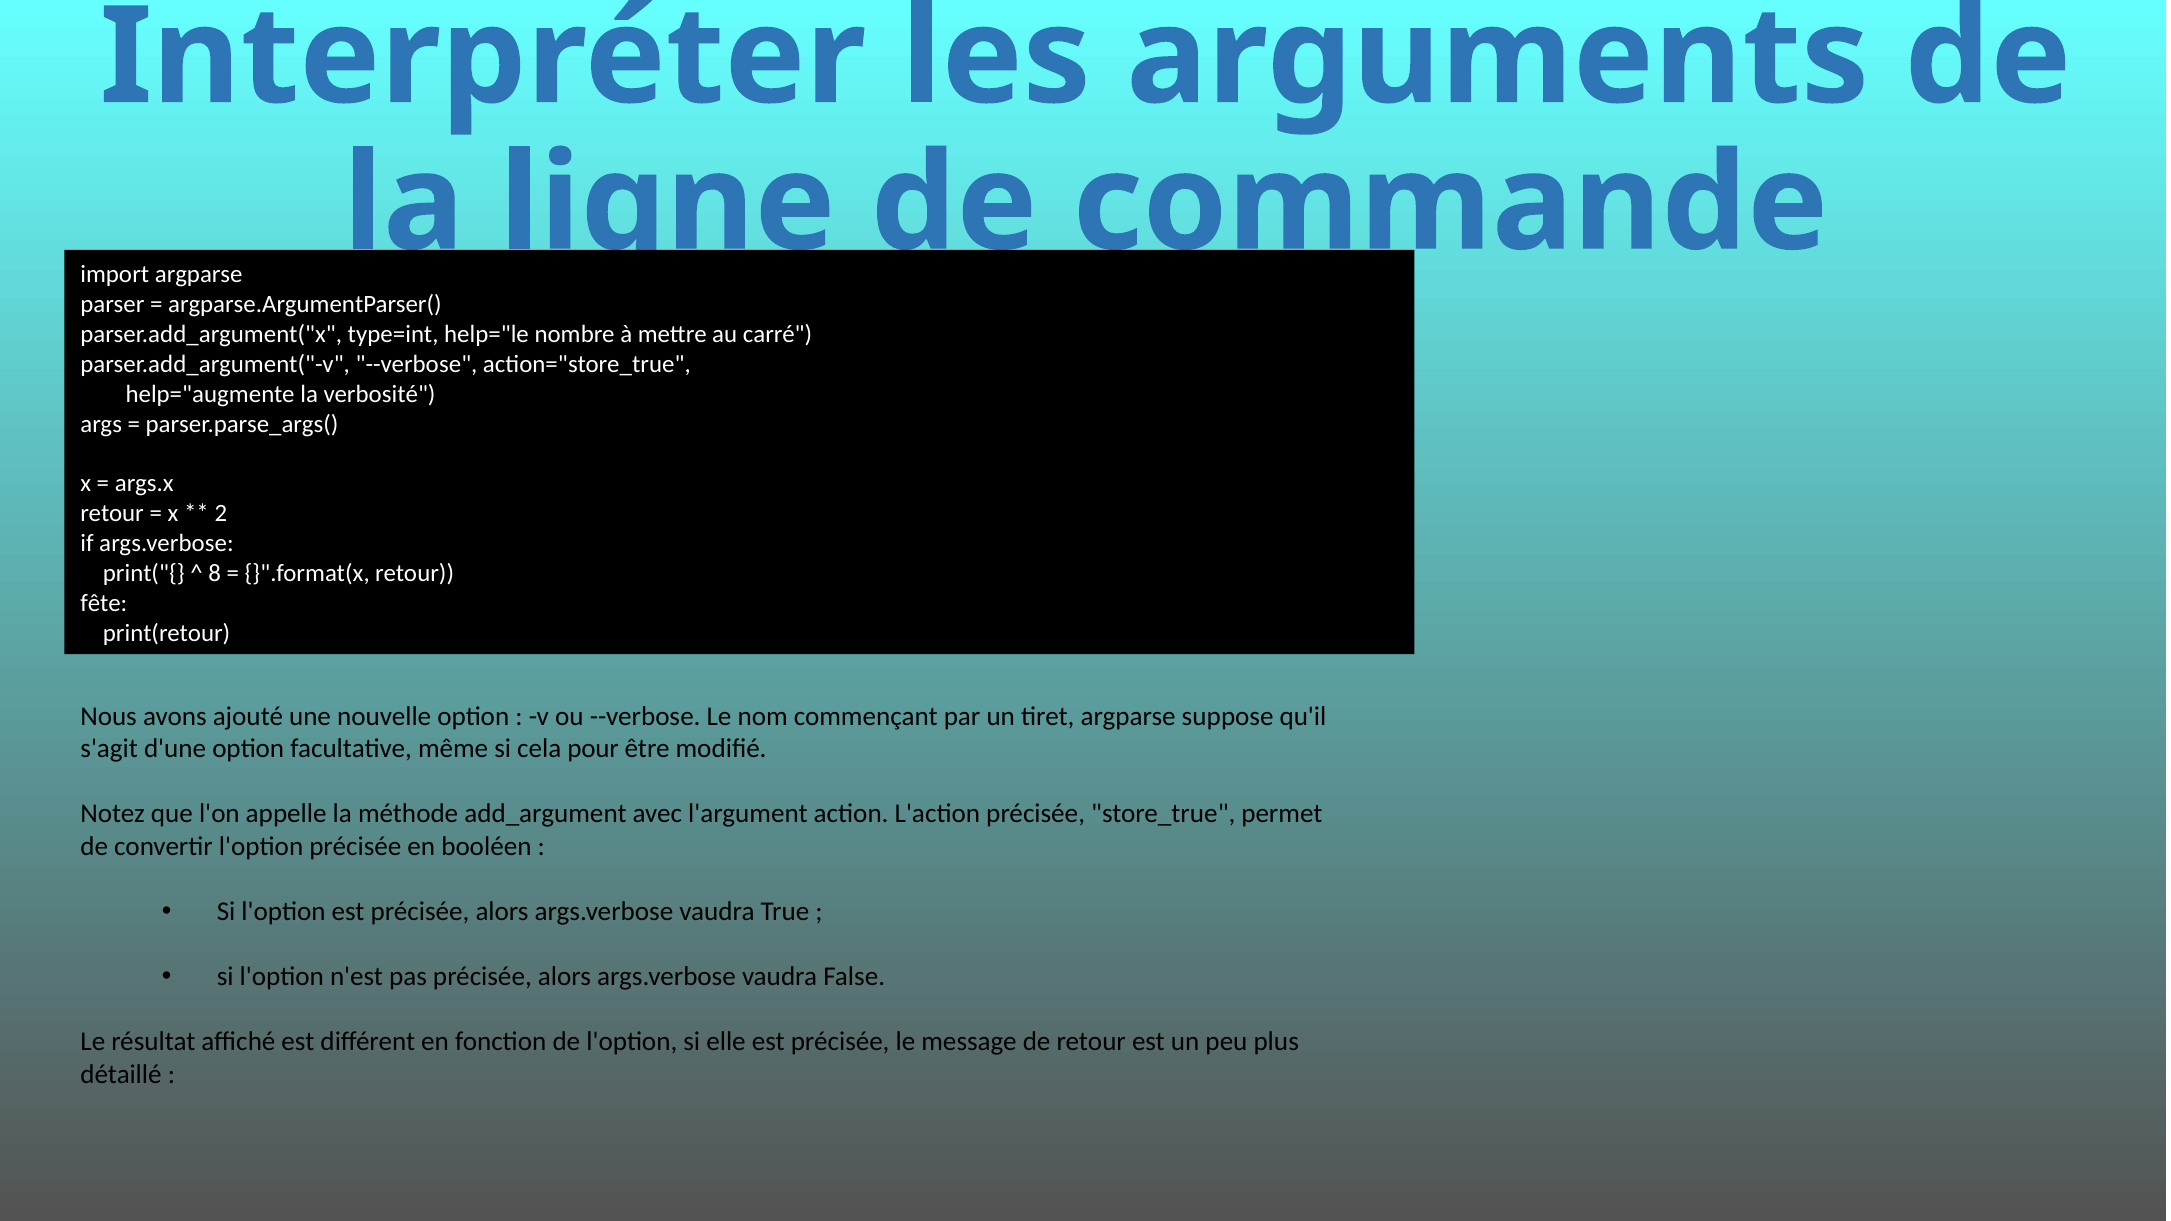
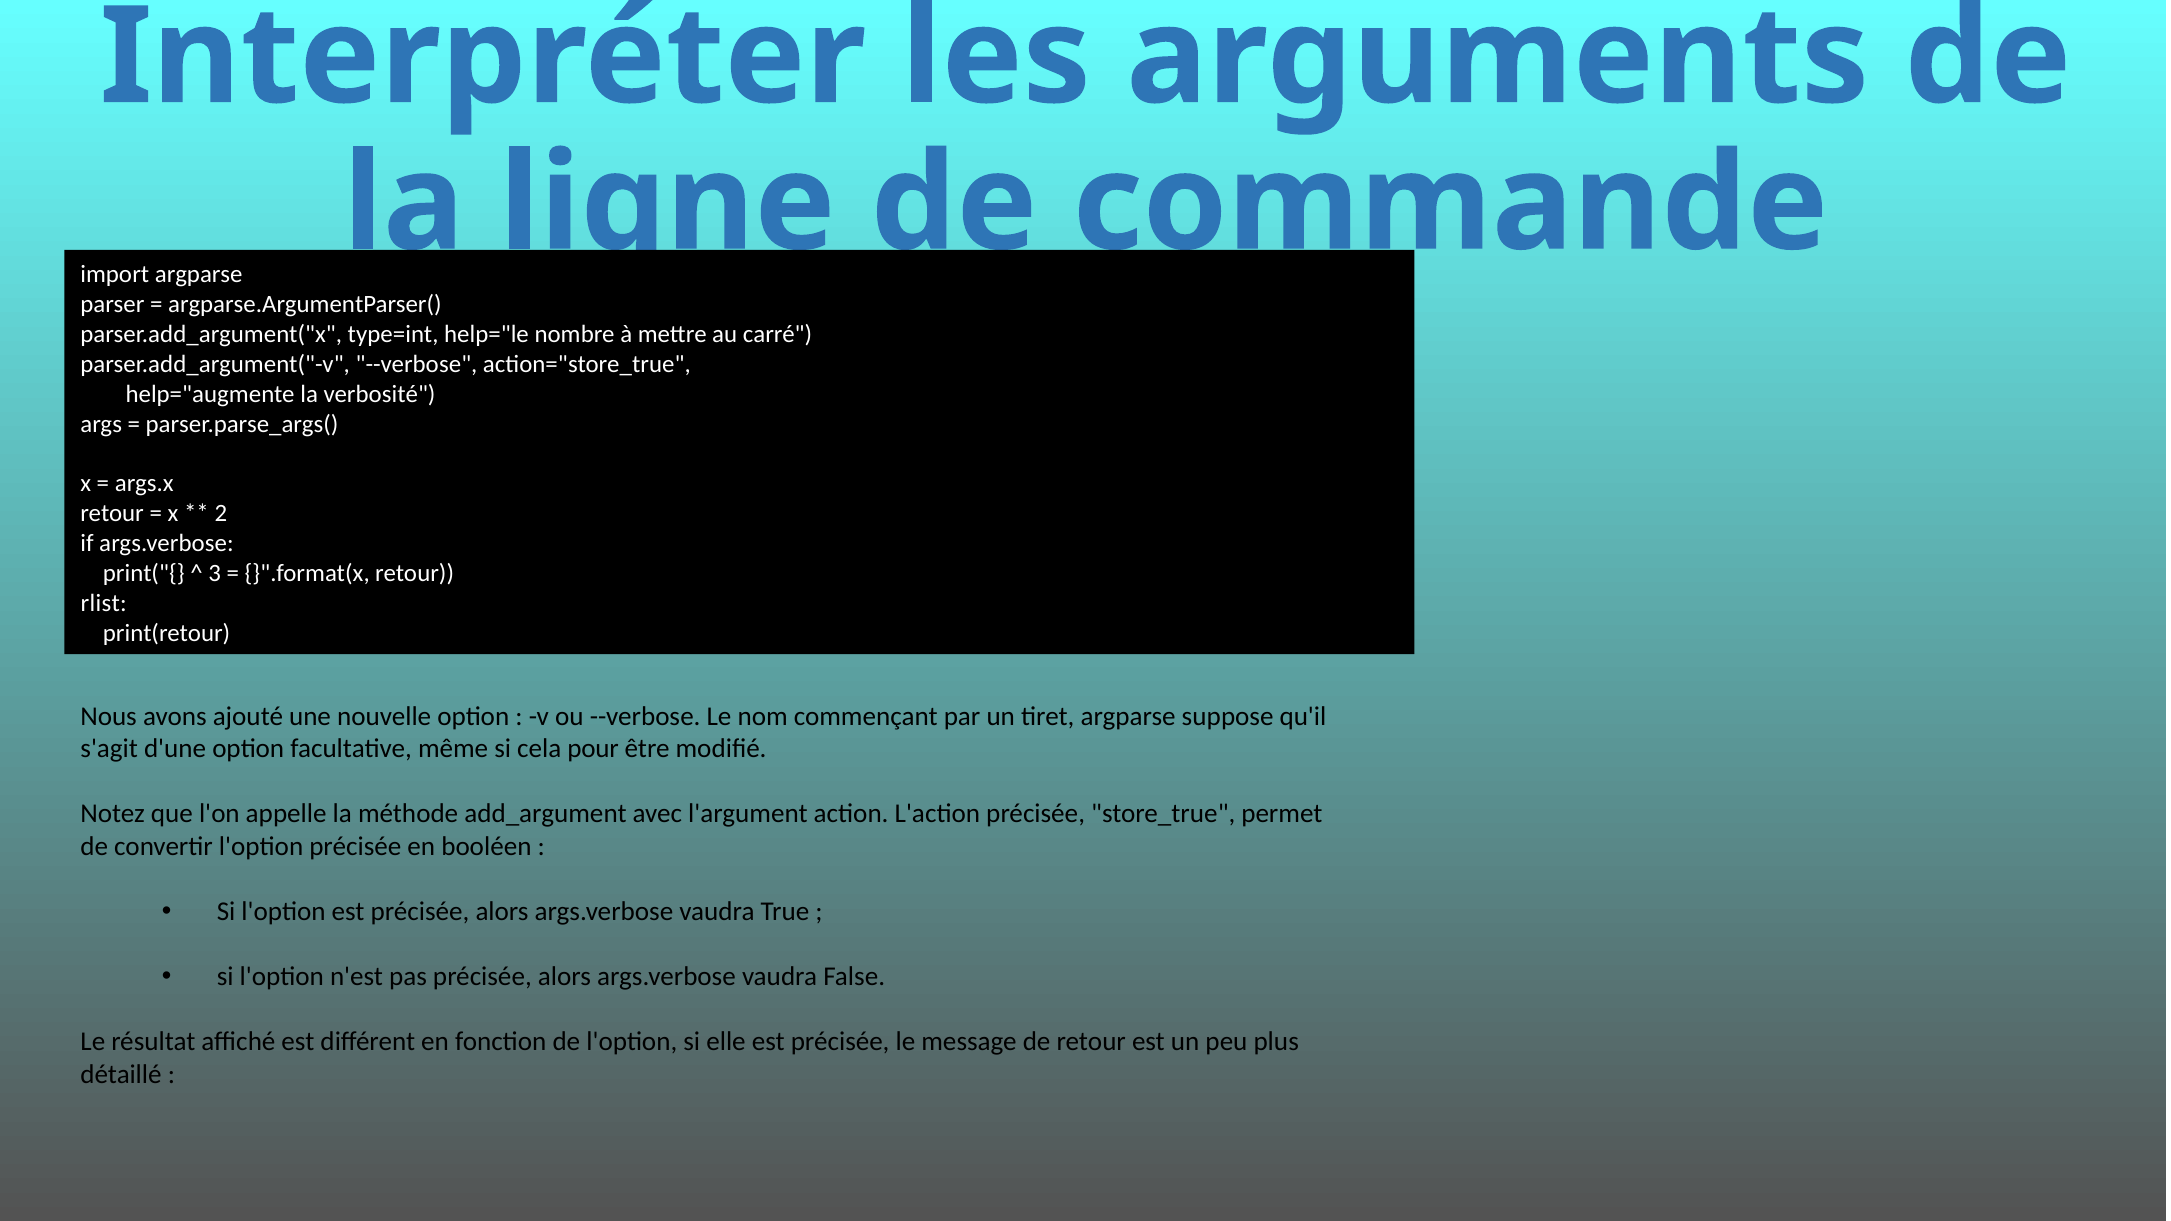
8: 8 -> 3 (215, 573)
fête: fête -> rlist (104, 603)
